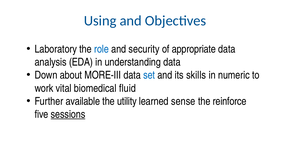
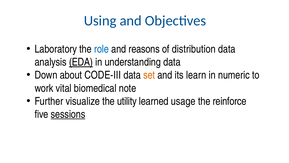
security: security -> reasons (144, 49)
appropriate: appropriate -> distribution (194, 49)
EDA underline: none -> present (81, 62)
MORE-III: MORE-III -> CODE-III (103, 75)
set colour: blue -> orange (149, 75)
skills: skills -> learn (196, 75)
fluid: fluid -> note (128, 88)
available: available -> visualize (83, 101)
sense: sense -> usage (183, 101)
